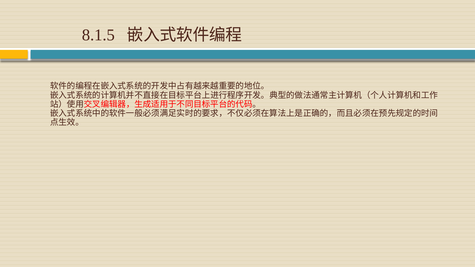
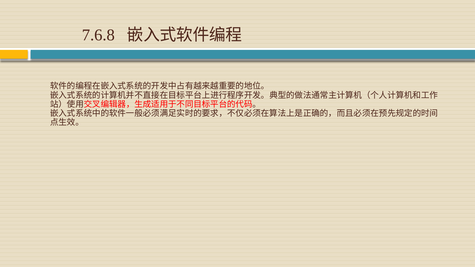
8.1.5: 8.1.5 -> 7.6.8 (98, 35)
